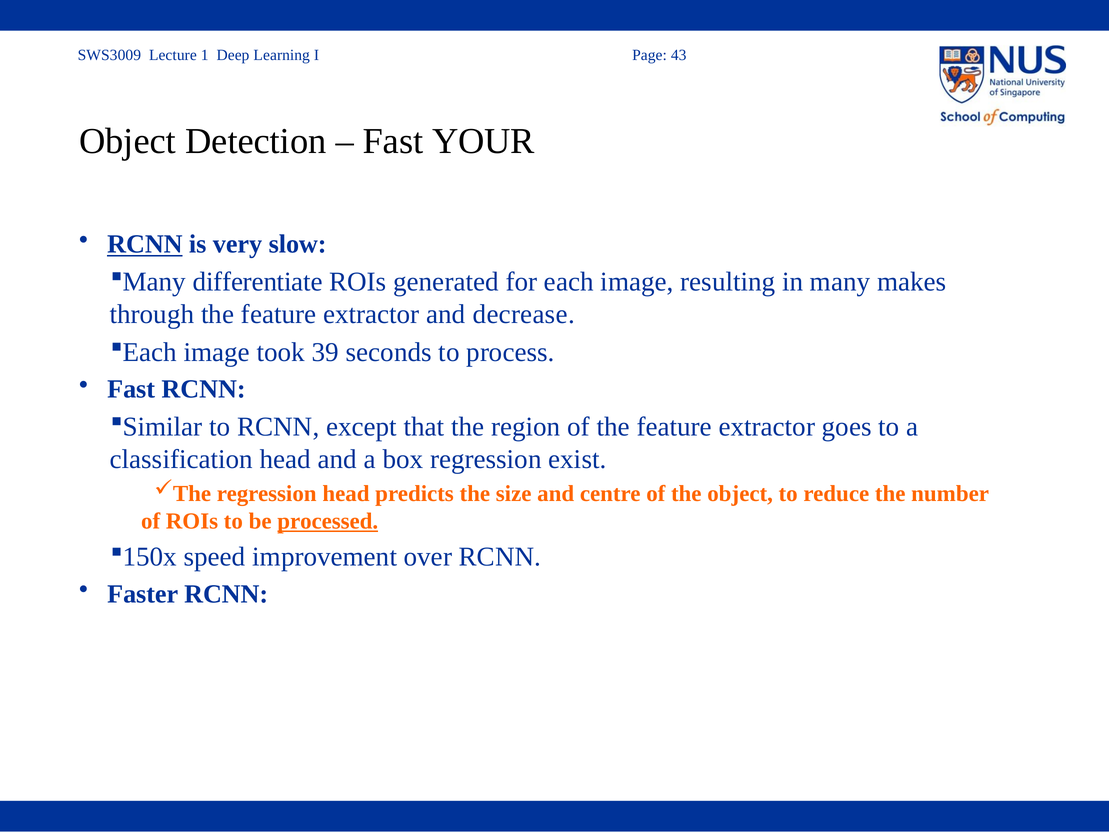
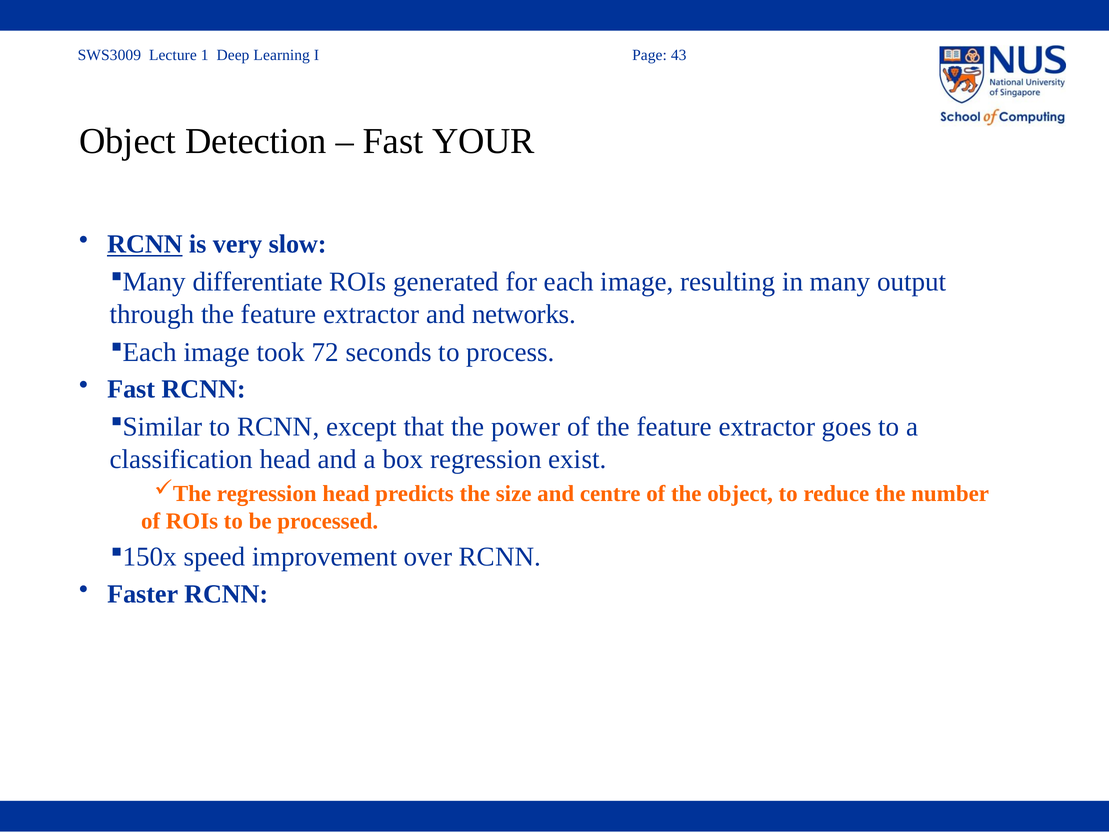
makes: makes -> output (912, 282)
decrease: decrease -> networks (524, 314)
39: 39 -> 72 (325, 352)
region: region -> power (526, 427)
processed underline: present -> none (328, 521)
